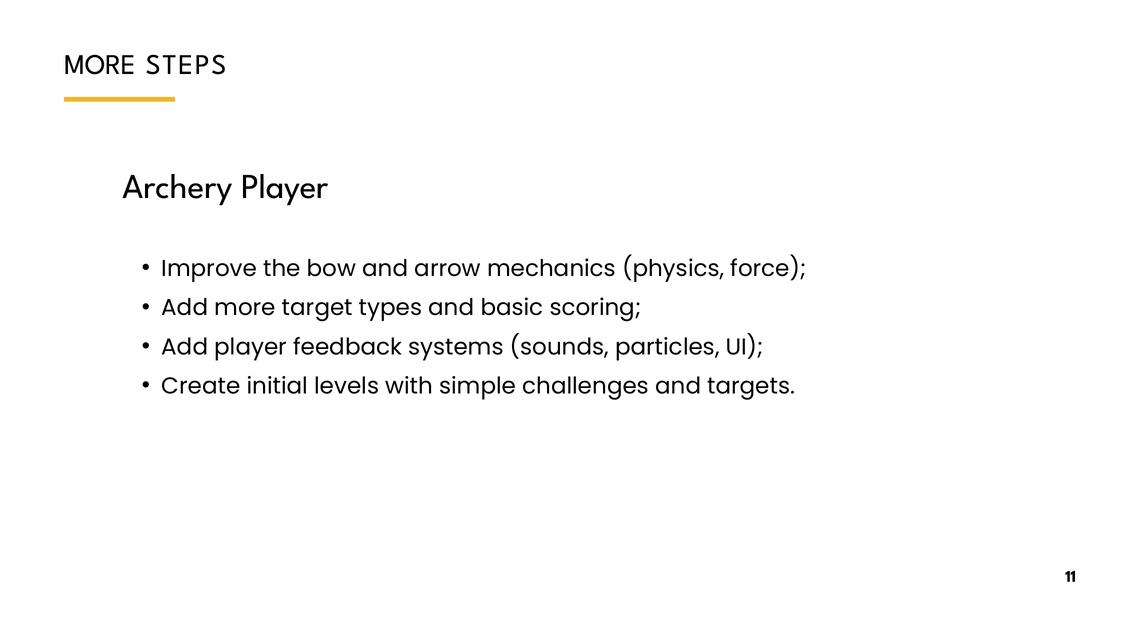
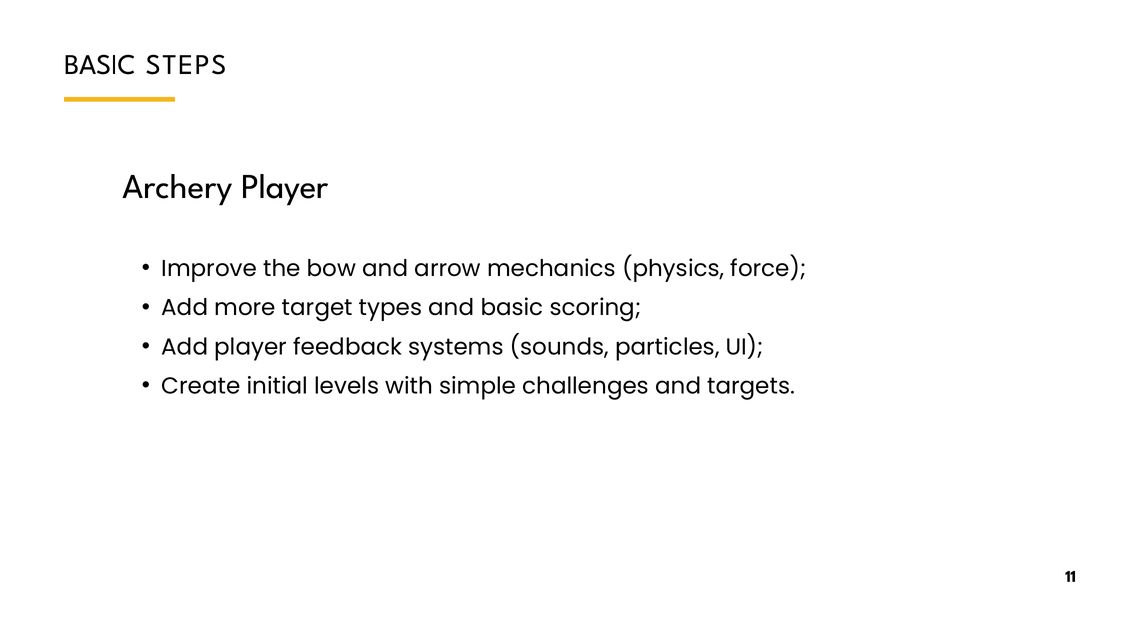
MORE: MORE -> BASIC (100, 65)
